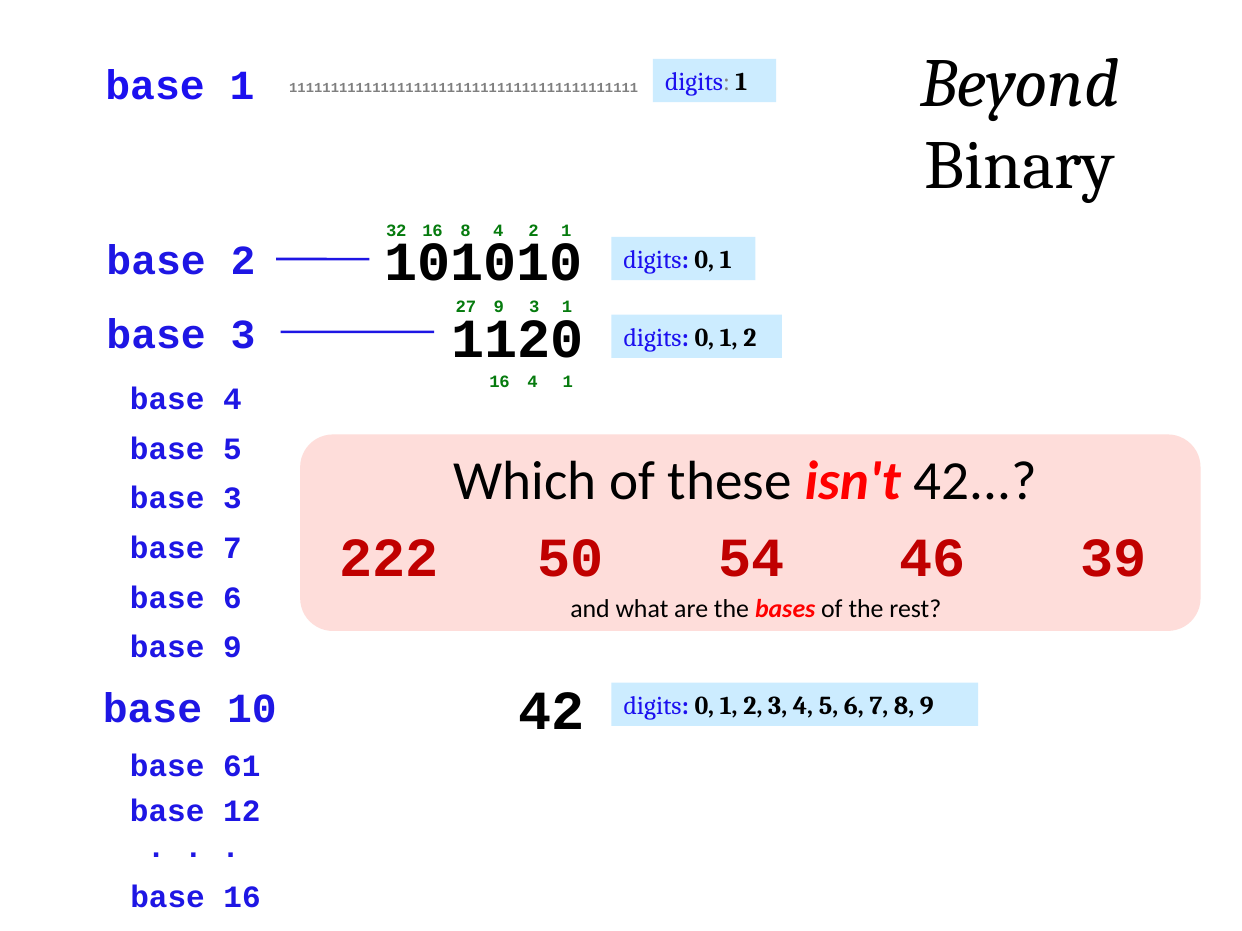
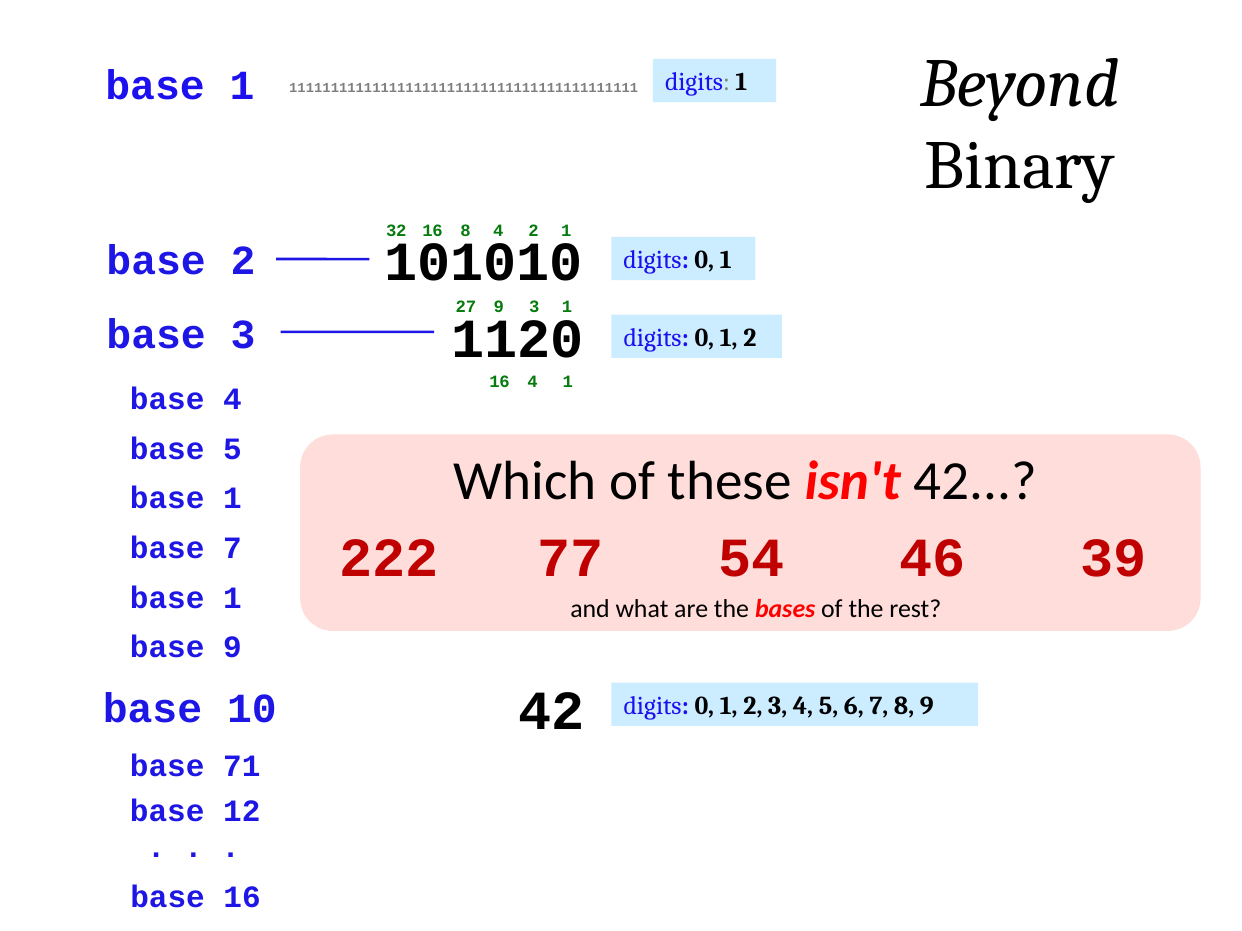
3: 3 -> 1 (232, 499)
50: 50 -> 77 (571, 559)
6: 6 -> 1 (232, 598)
61: 61 -> 71 (242, 767)
